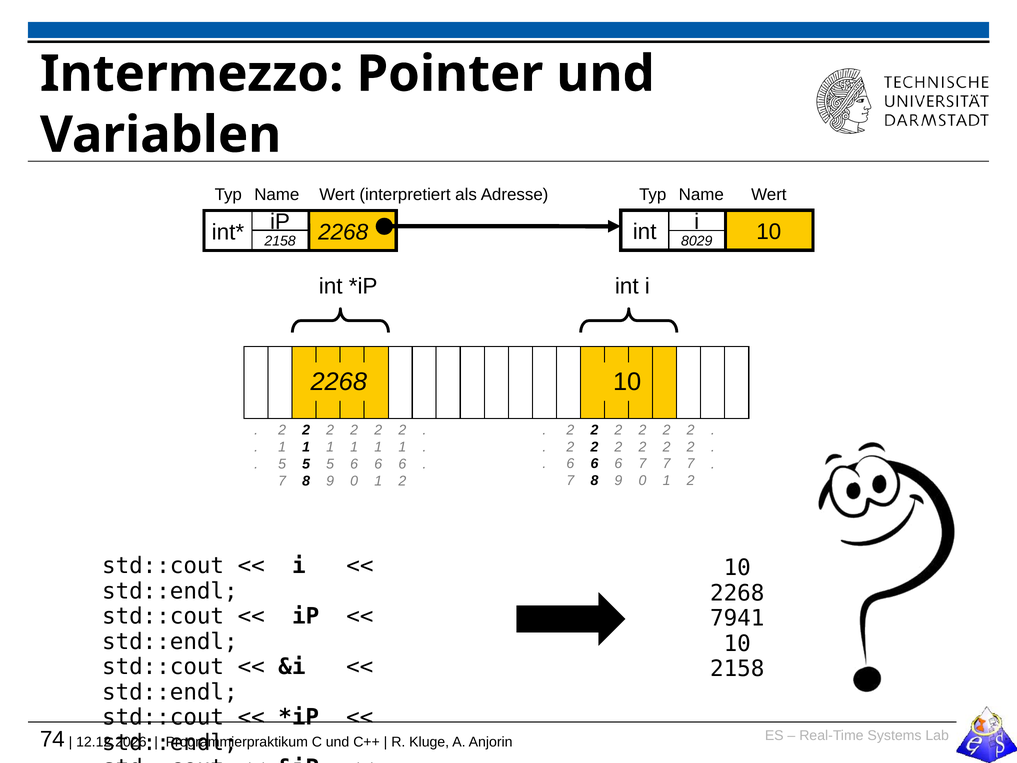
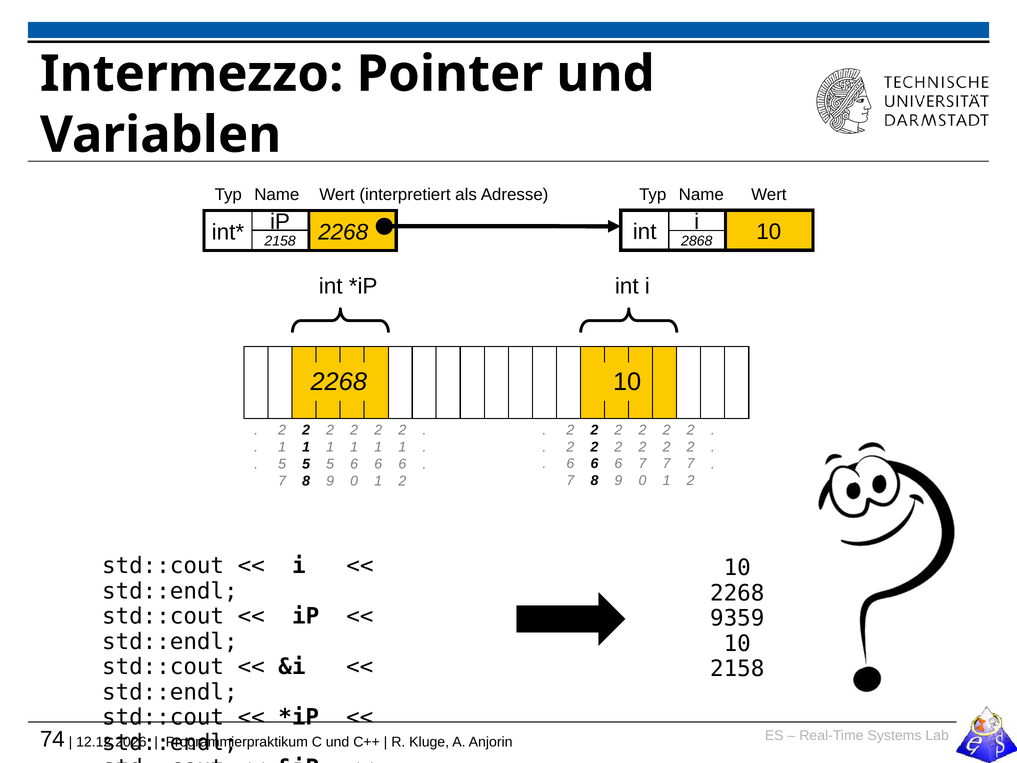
8029: 8029 -> 2868 (697, 241)
7941: 7941 -> 9359 (737, 618)
